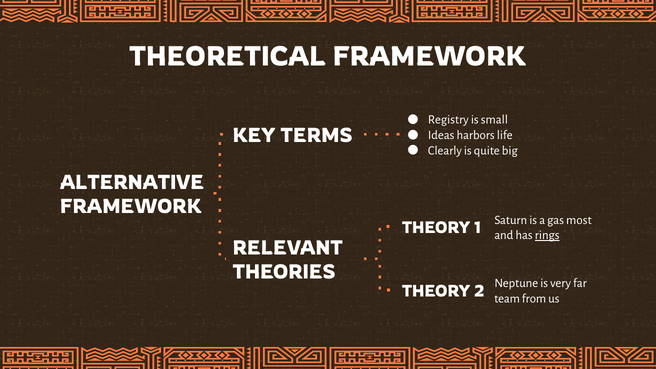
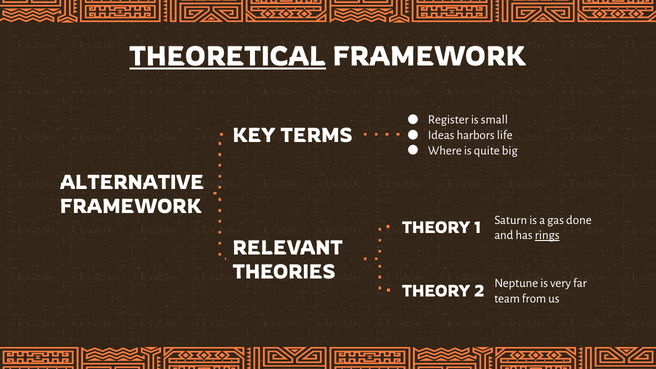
THEORETICAL underline: none -> present (228, 57)
Registry: Registry -> Register (448, 120)
Clearly: Clearly -> Where (445, 150)
most: most -> done (579, 220)
